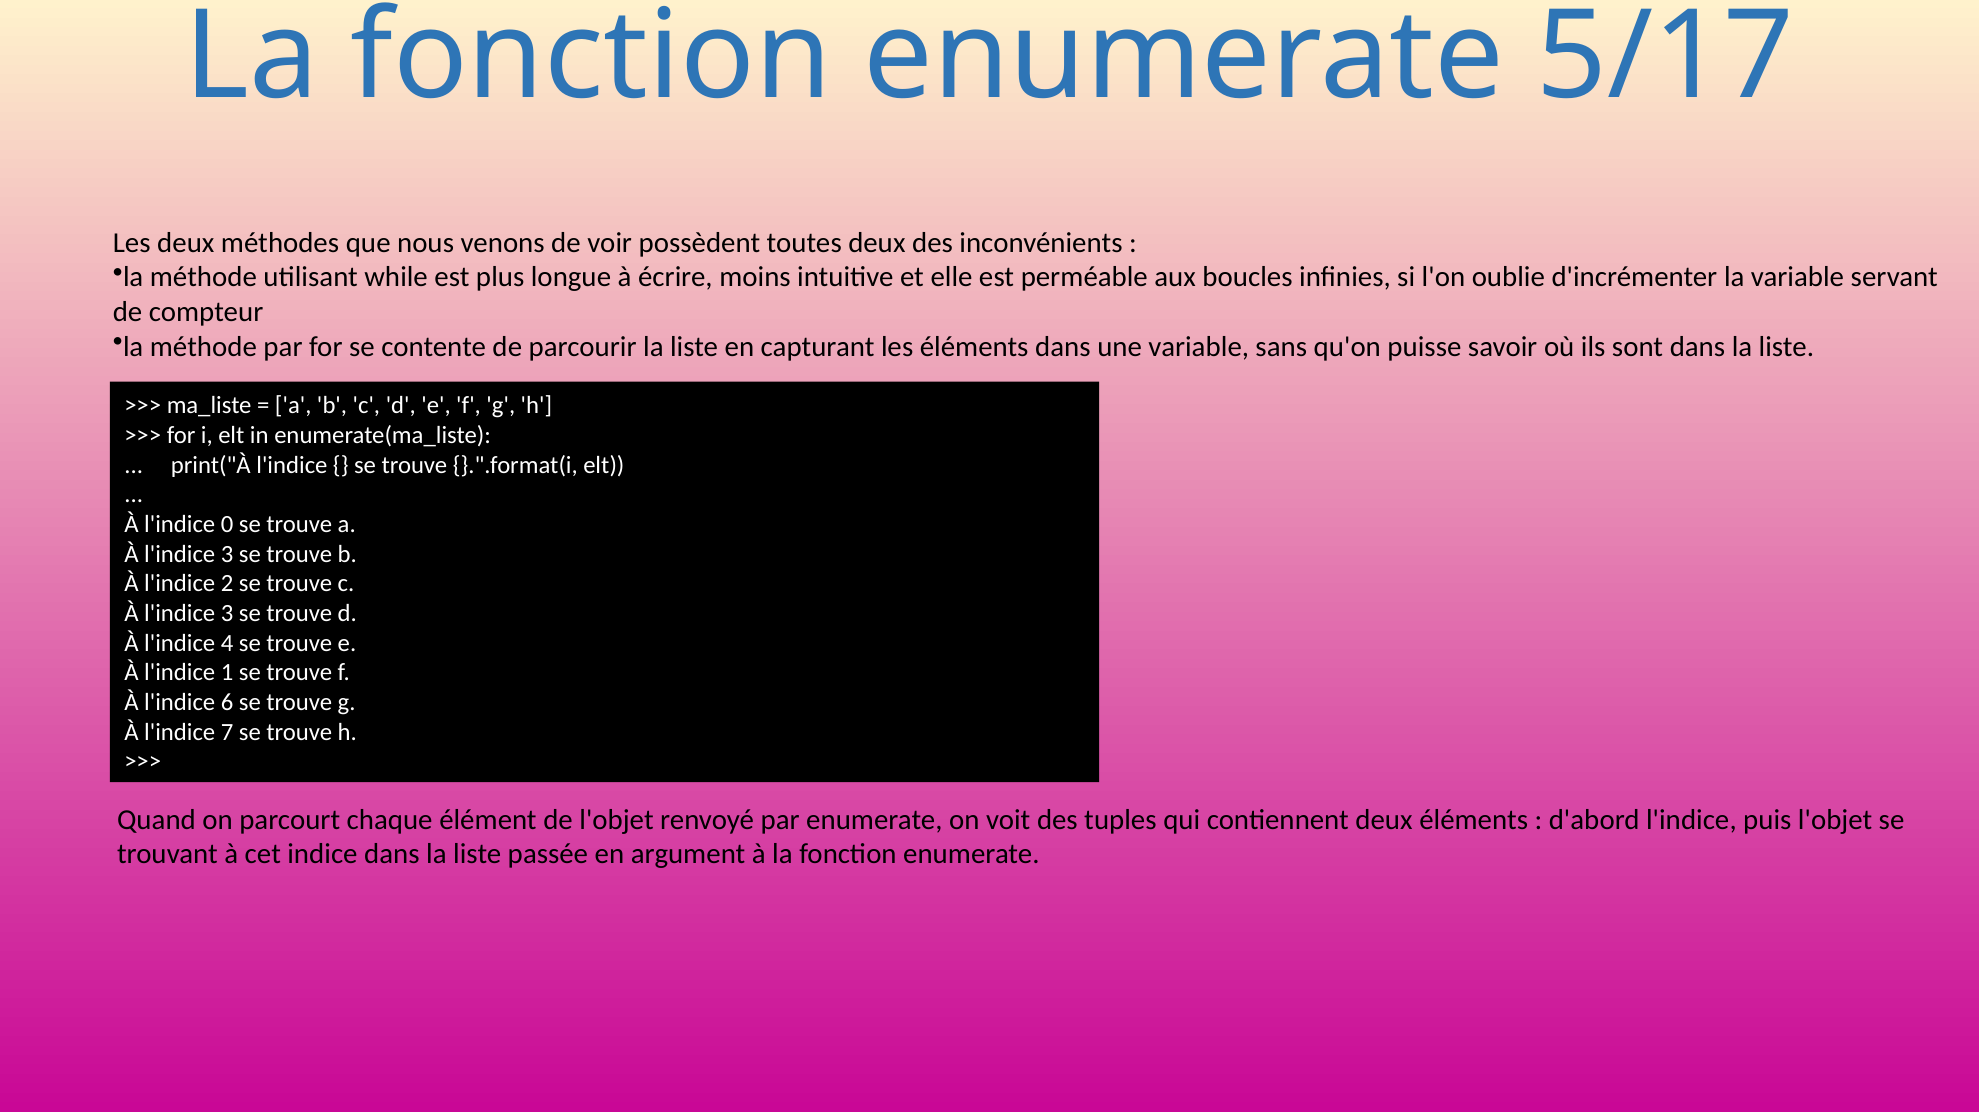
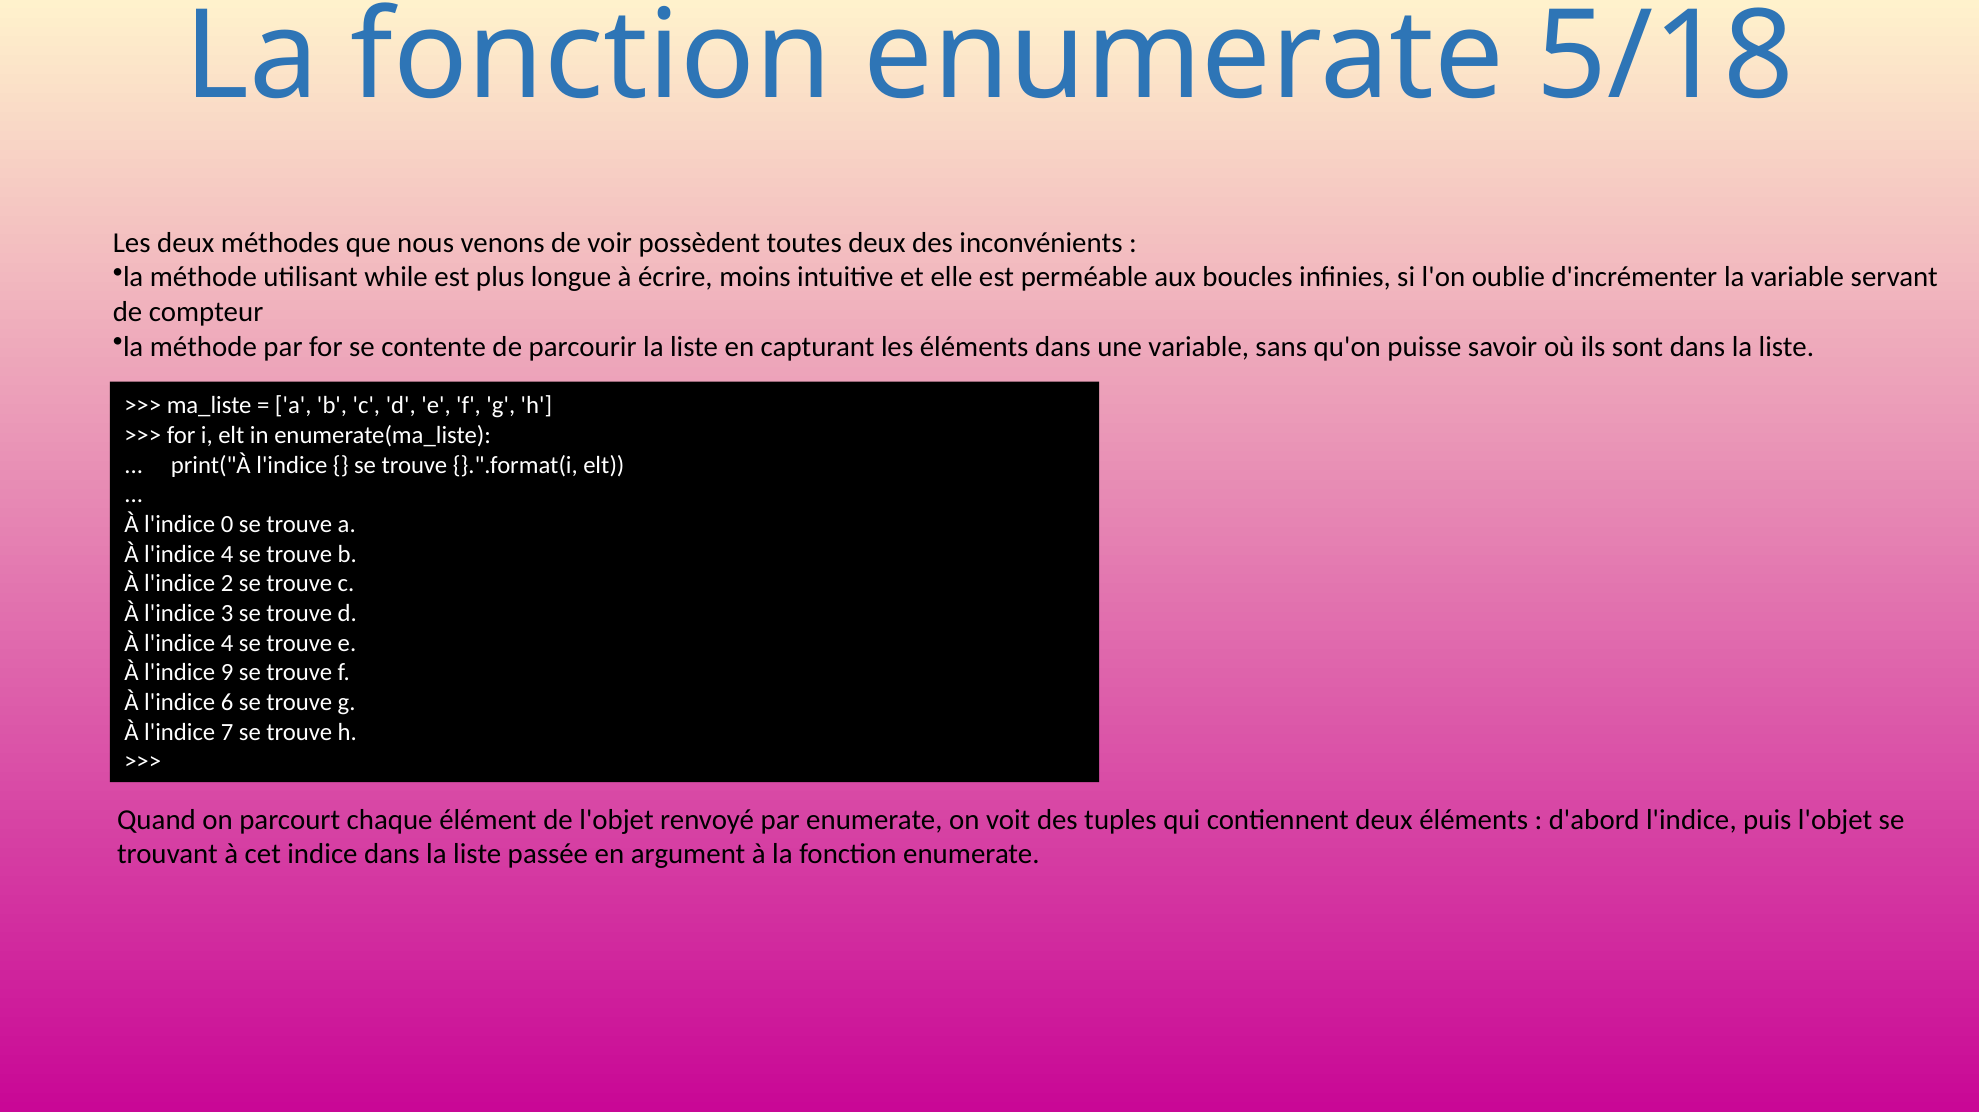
5/17: 5/17 -> 5/18 (1665, 57)
3: 3 -> 4 (227, 554)
1: 1 -> 9 (227, 673)
